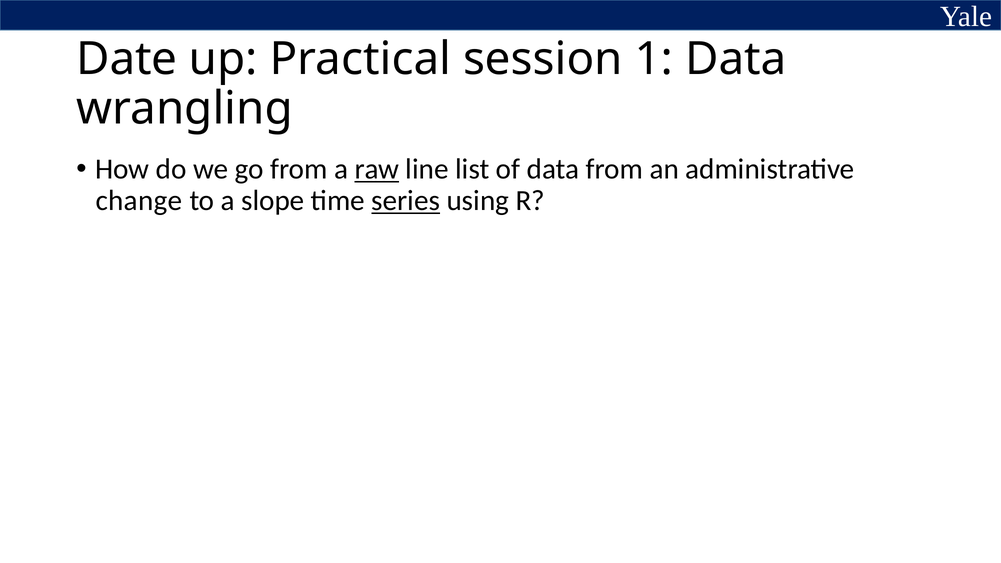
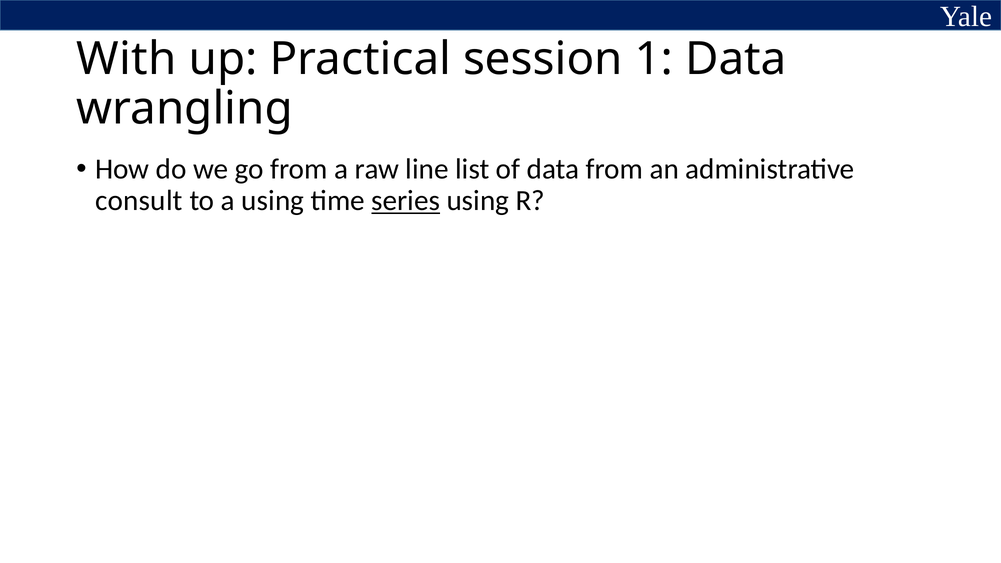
Date: Date -> With (126, 59)
raw underline: present -> none (377, 169)
change: change -> consult (139, 201)
a slope: slope -> using (273, 201)
